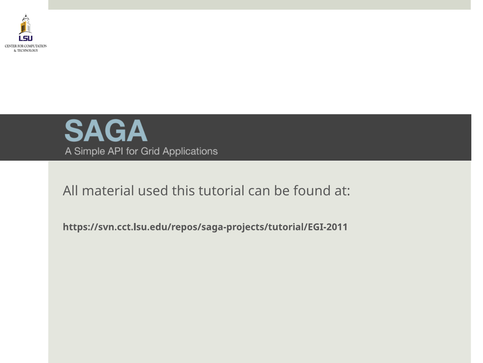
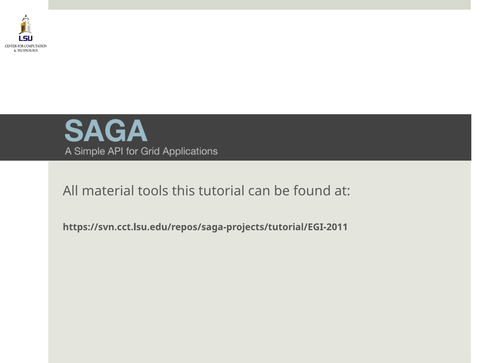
used: used -> tools (153, 191)
